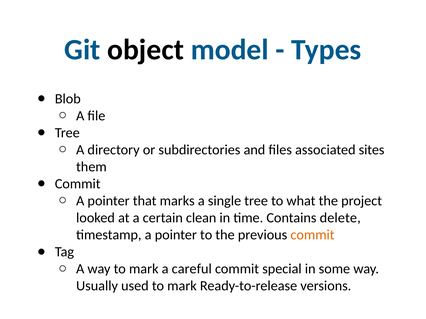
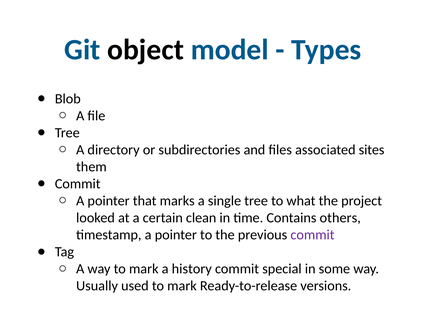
delete: delete -> others (340, 218)
commit colour: orange -> purple (313, 235)
careful: careful -> history (192, 269)
